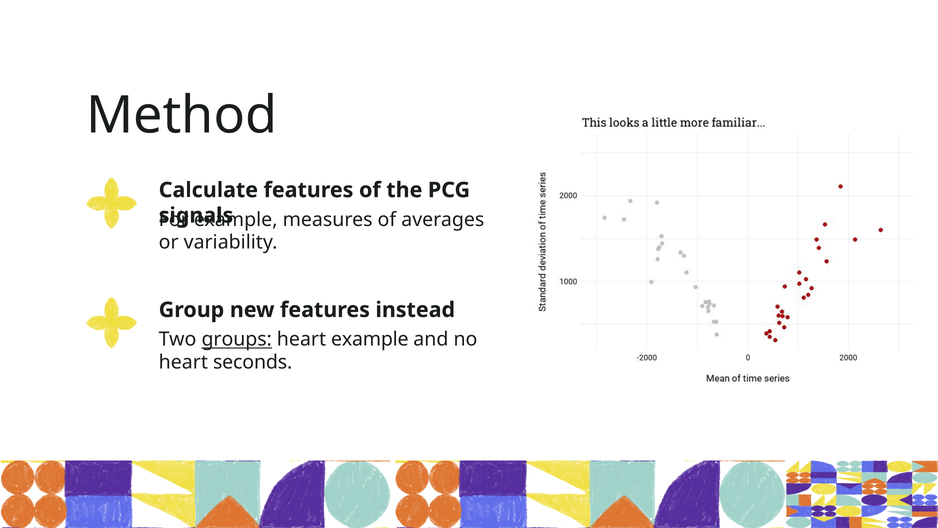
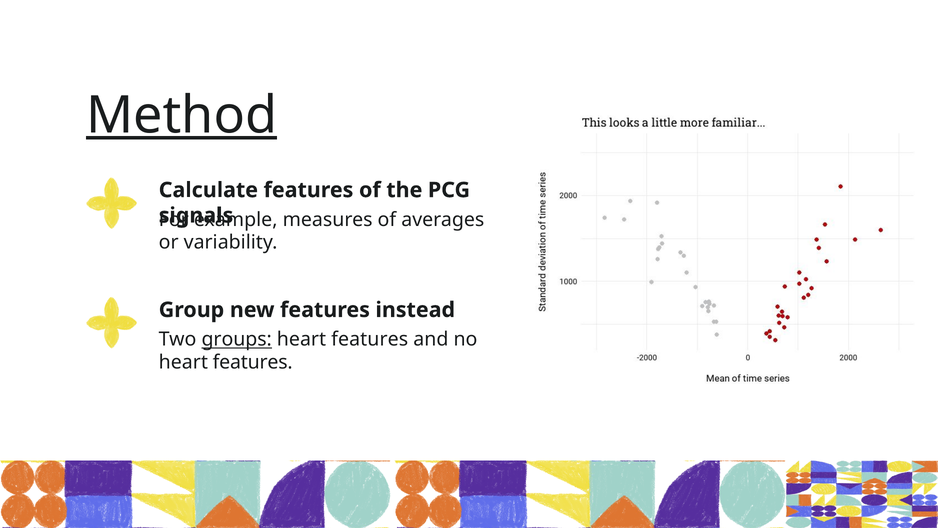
Method underline: none -> present (182, 115)
example: example -> features (370, 339)
seconds: seconds -> features (253, 362)
